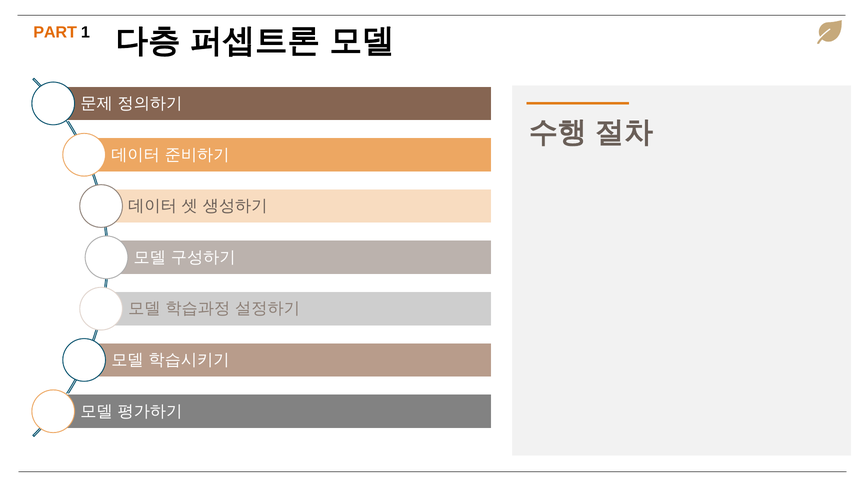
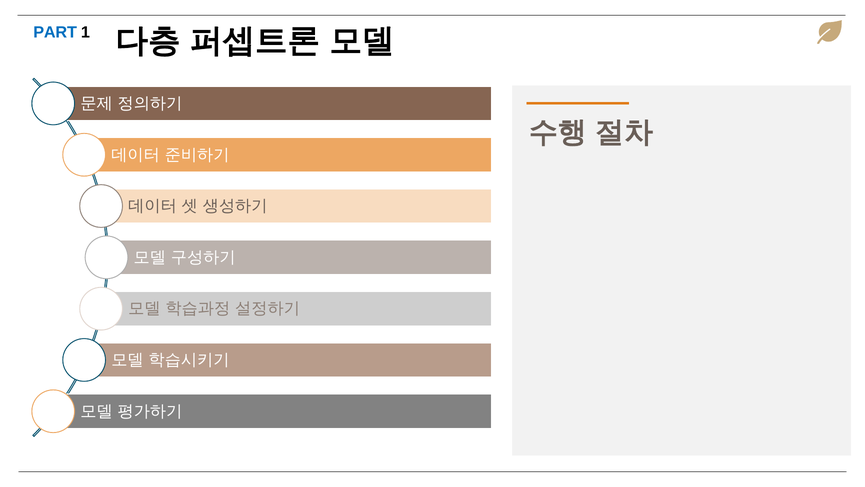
PART colour: orange -> blue (55, 32)
